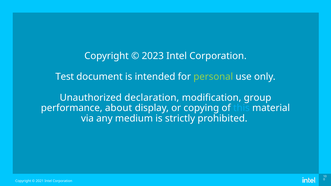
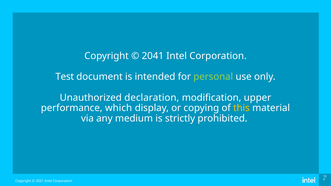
2023: 2023 -> 2041 (153, 56)
group: group -> upper (257, 98)
about: about -> which (119, 108)
this colour: light blue -> yellow (241, 108)
